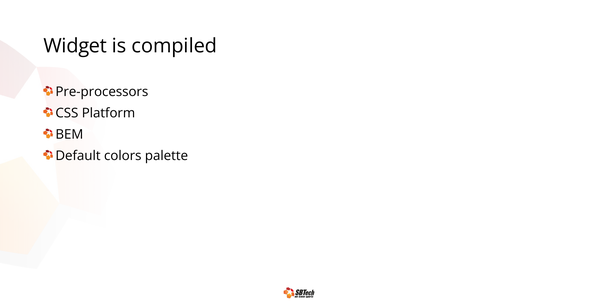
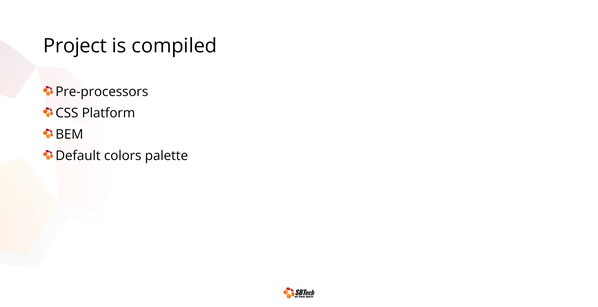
Widget: Widget -> Project (75, 46)
